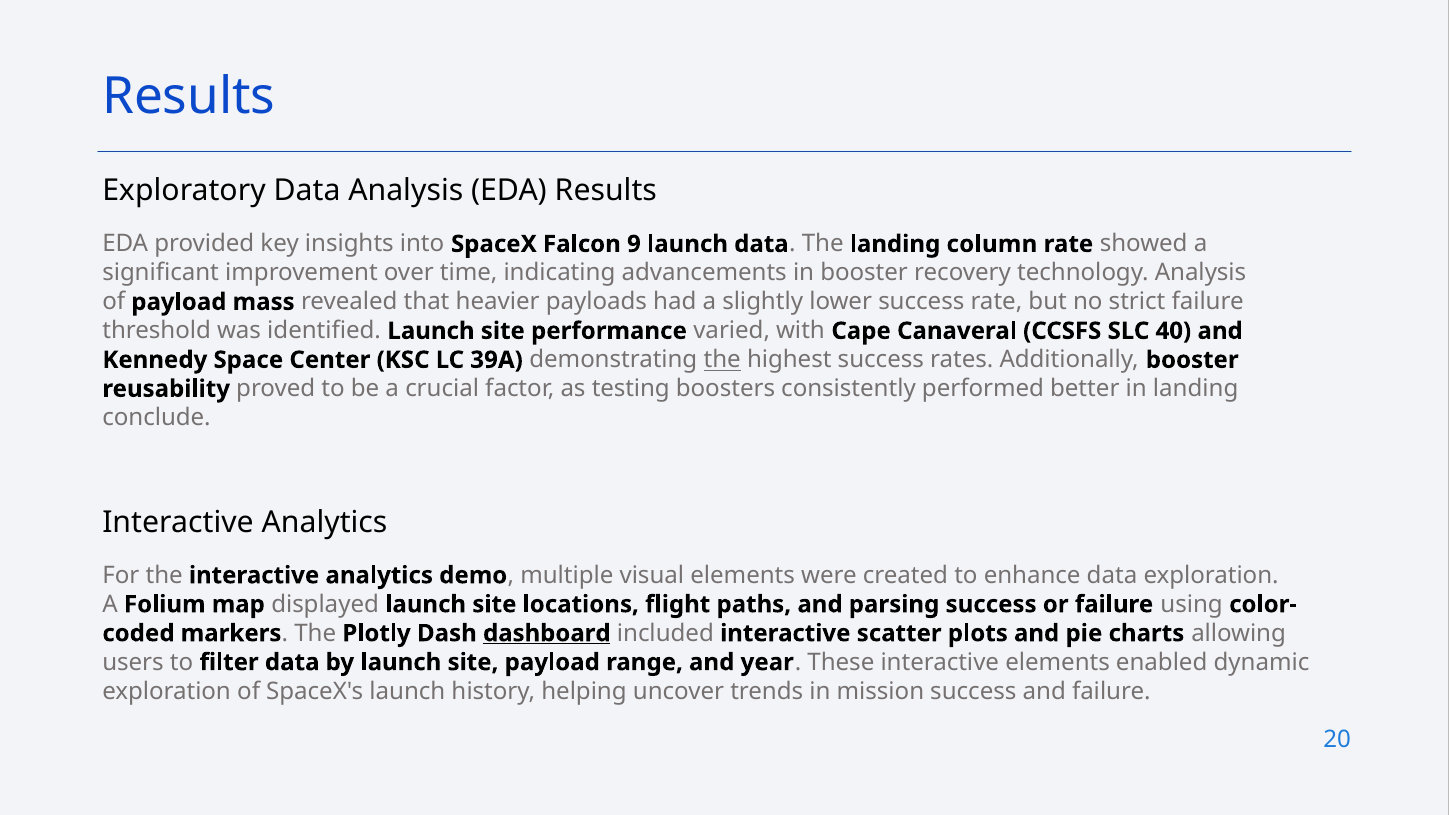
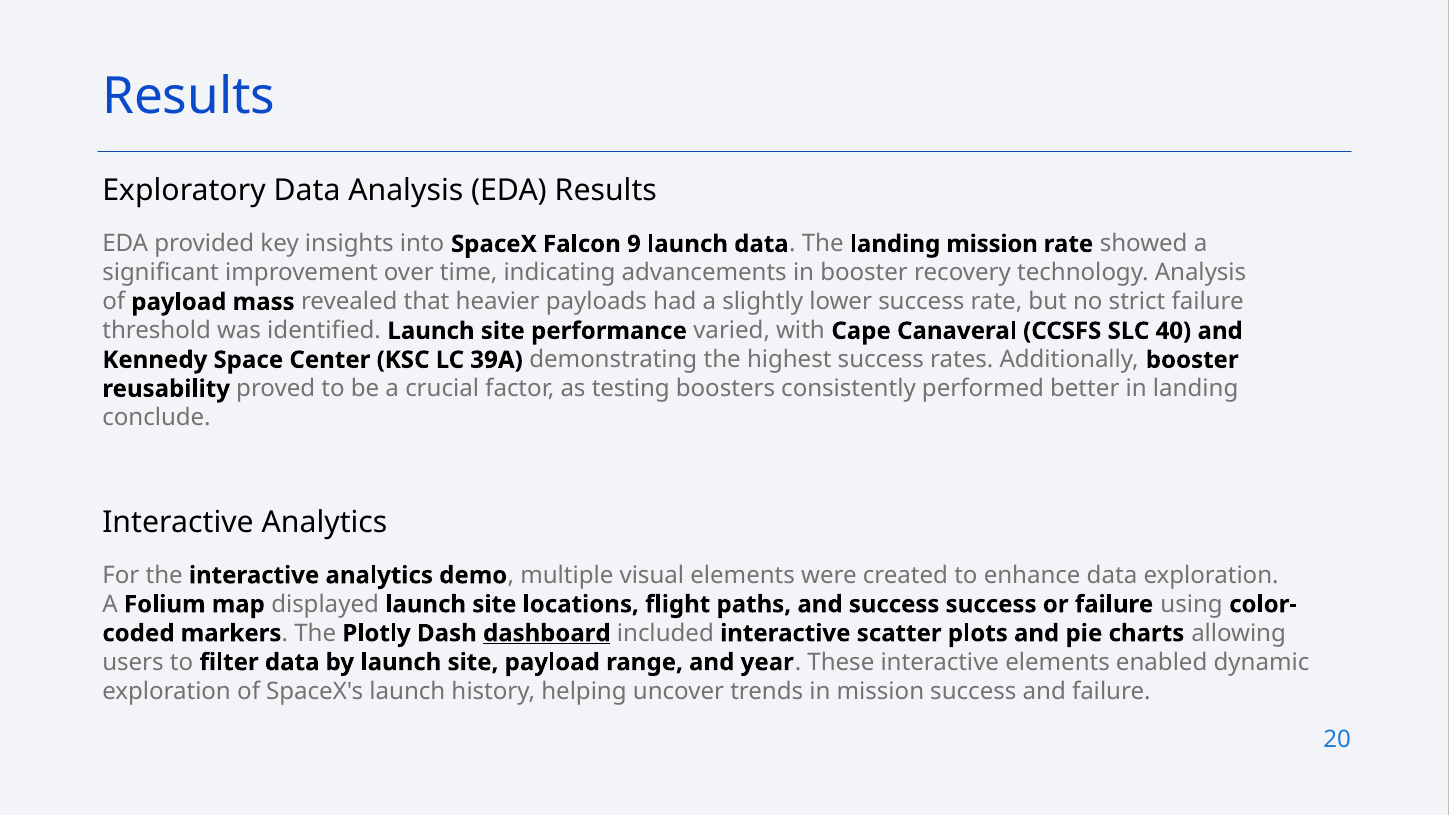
landing column: column -> mission (992, 244)
the underline: present -> none (722, 360)
and parsing: parsing -> success (894, 604)
